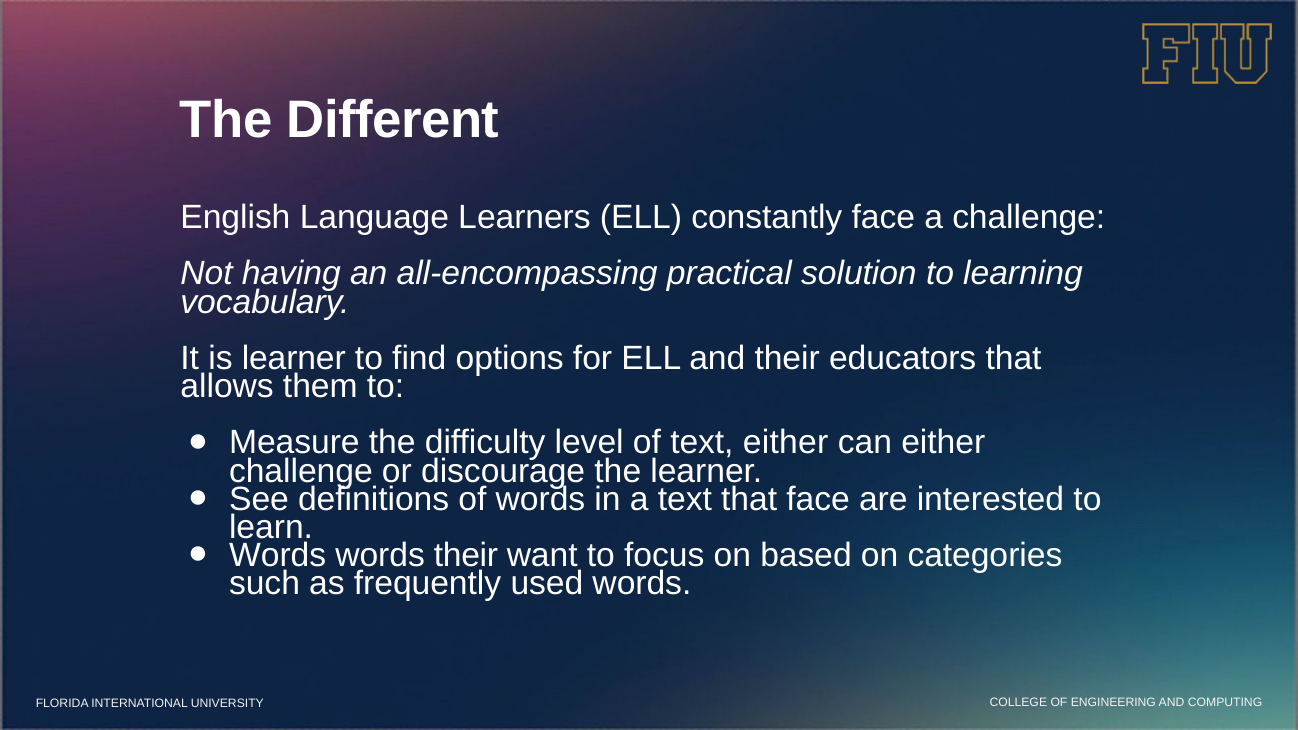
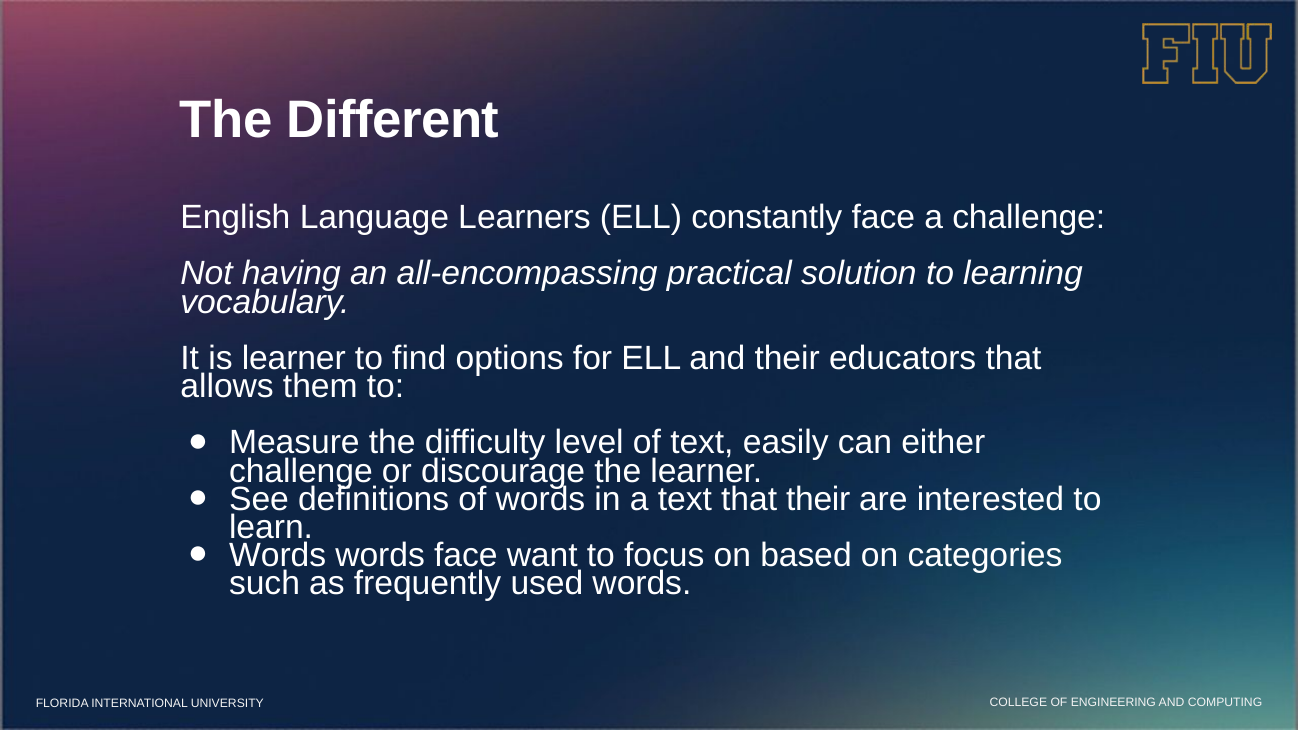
text either: either -> easily (786, 443)
that face: face -> their (818, 499)
words their: their -> face (466, 556)
